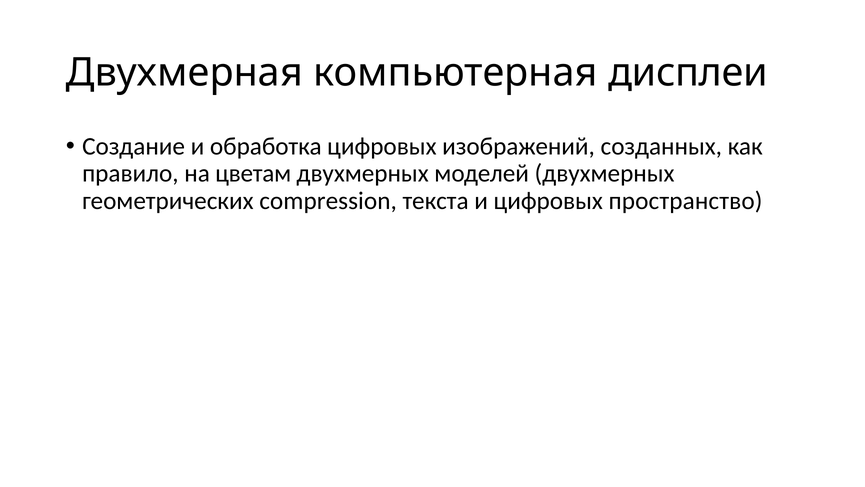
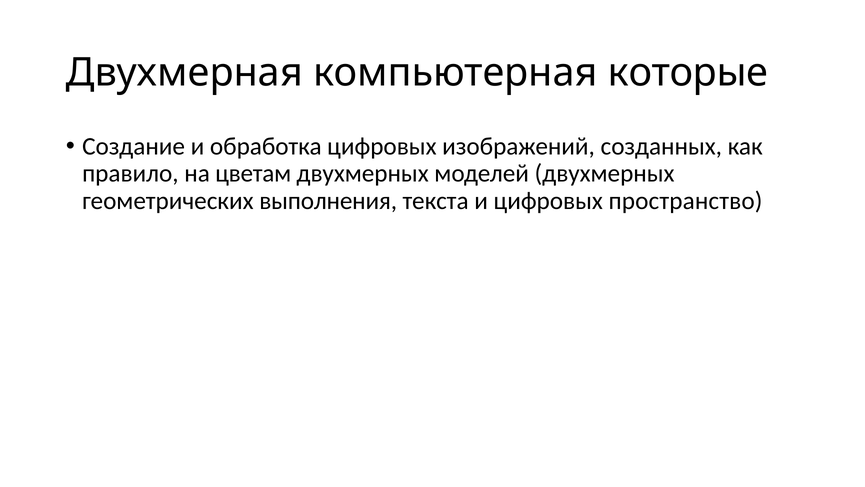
дисплеи: дисплеи -> которые (688, 73)
compression: compression -> выполнения (328, 201)
